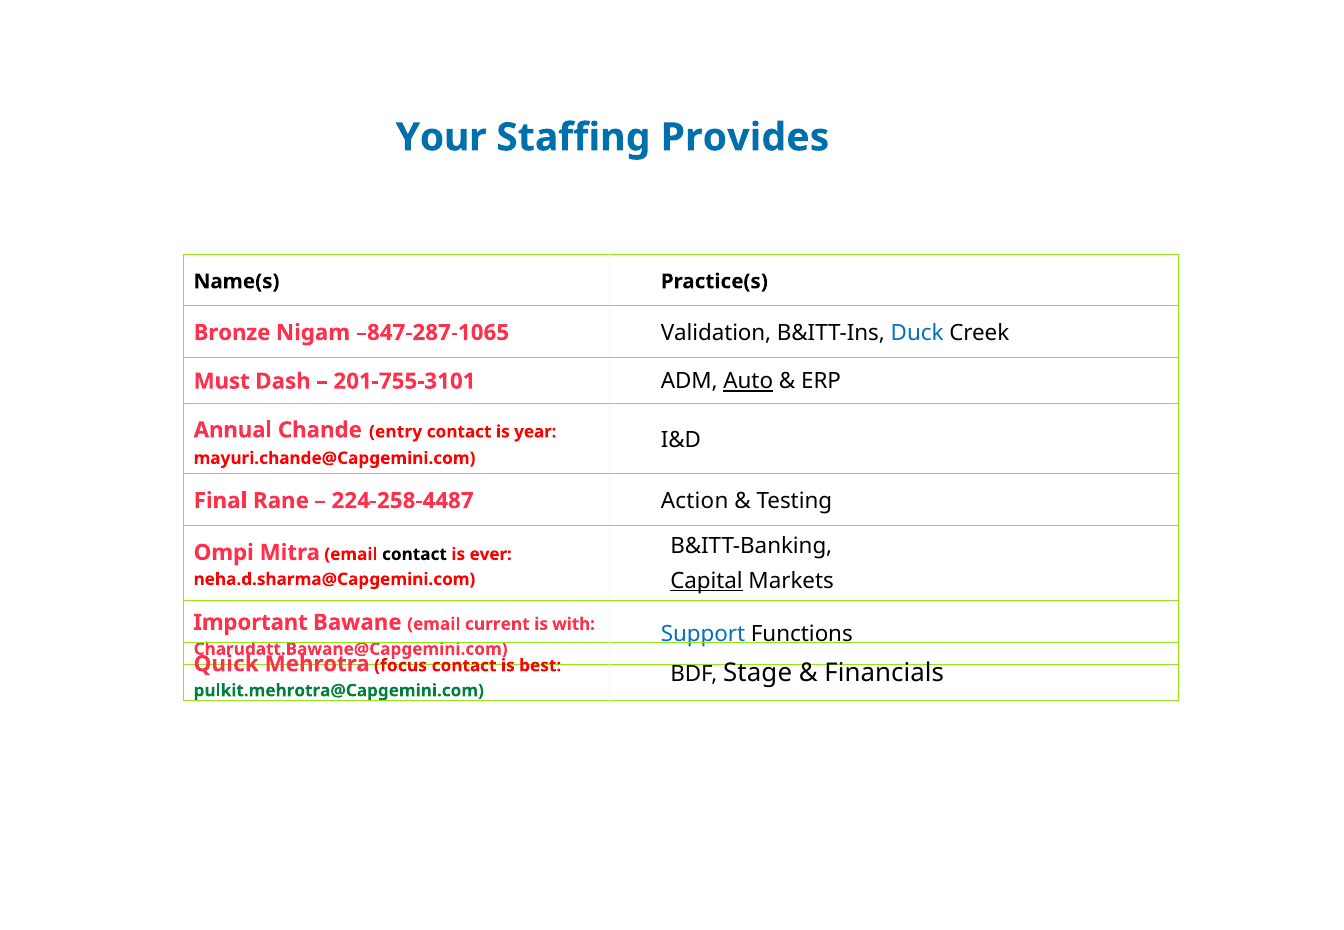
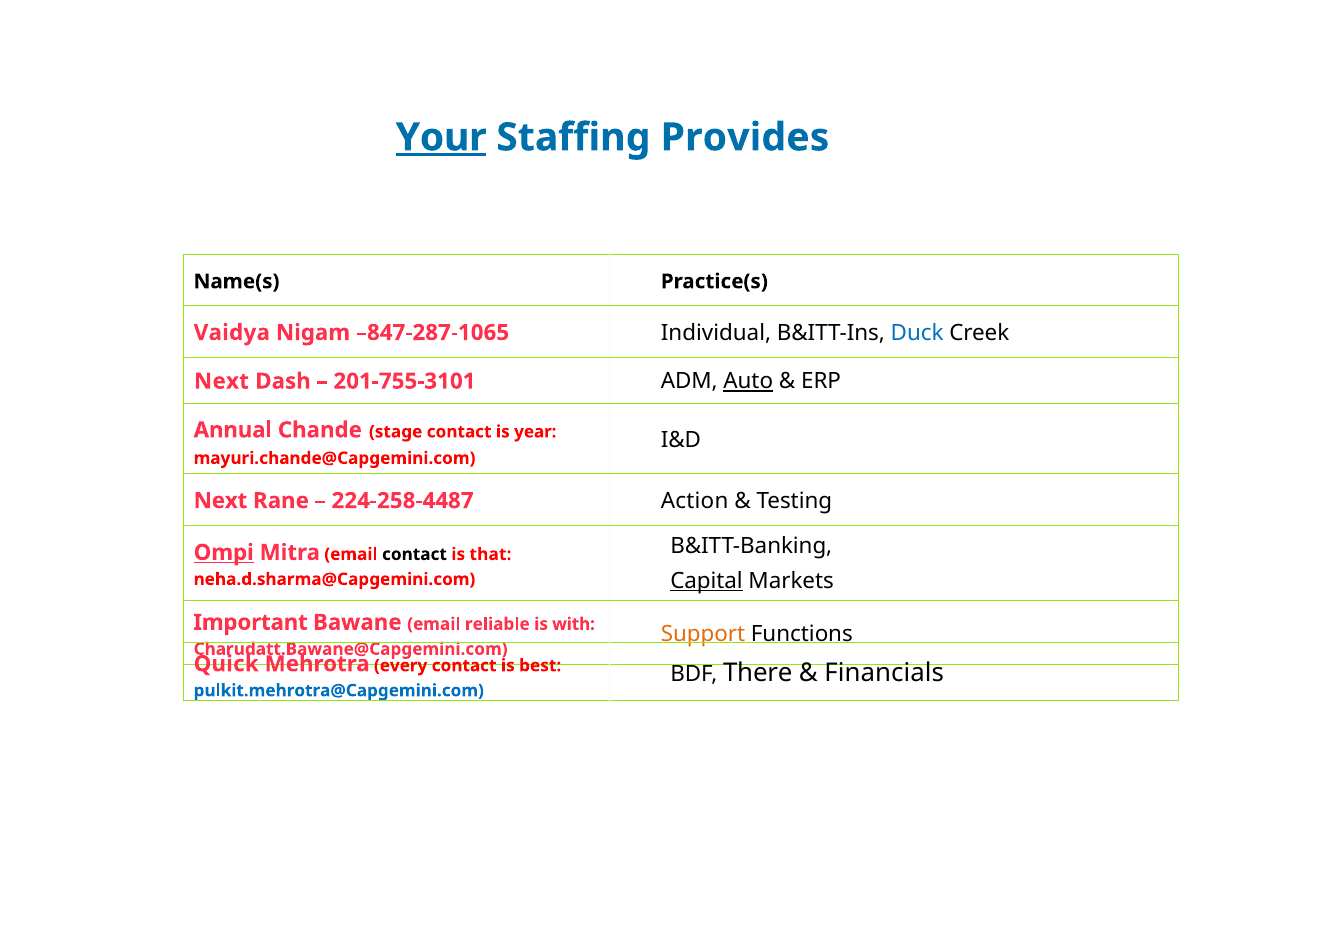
Your underline: none -> present (441, 138)
Bronze: Bronze -> Vaidya (232, 333)
Validation: Validation -> Individual (716, 333)
Must: Must -> Next (221, 381)
entry: entry -> stage (396, 432)
Final: Final -> Next (220, 501)
Ompi underline: none -> present (224, 553)
ever: ever -> that (490, 555)
current: current -> reliable (497, 624)
Support colour: blue -> orange (703, 634)
focus: focus -> every (401, 666)
Stage: Stage -> There (758, 673)
pulkit.mehrotra@Capgemini.com colour: green -> blue (339, 691)
